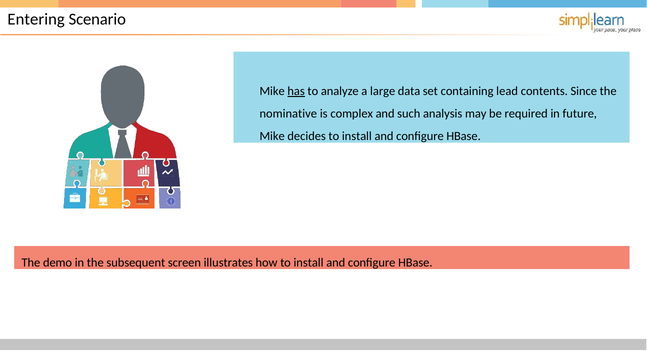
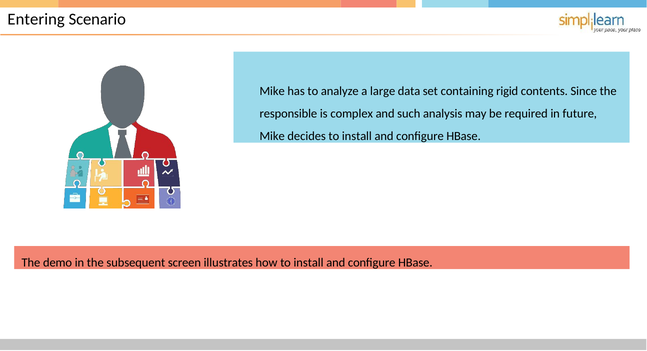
has underline: present -> none (296, 91)
lead: lead -> rigid (507, 91)
nominative: nominative -> responsible (288, 114)
